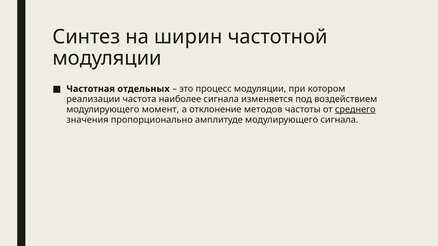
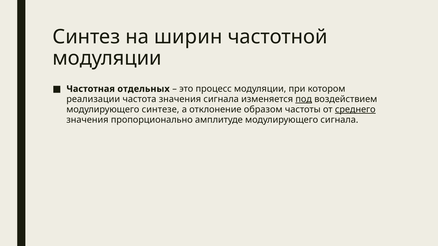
частота наиболее: наиболее -> значения (180, 99)
под underline: none -> present (304, 99)
момент: момент -> синтезе (161, 110)
методов: методов -> образом (263, 110)
